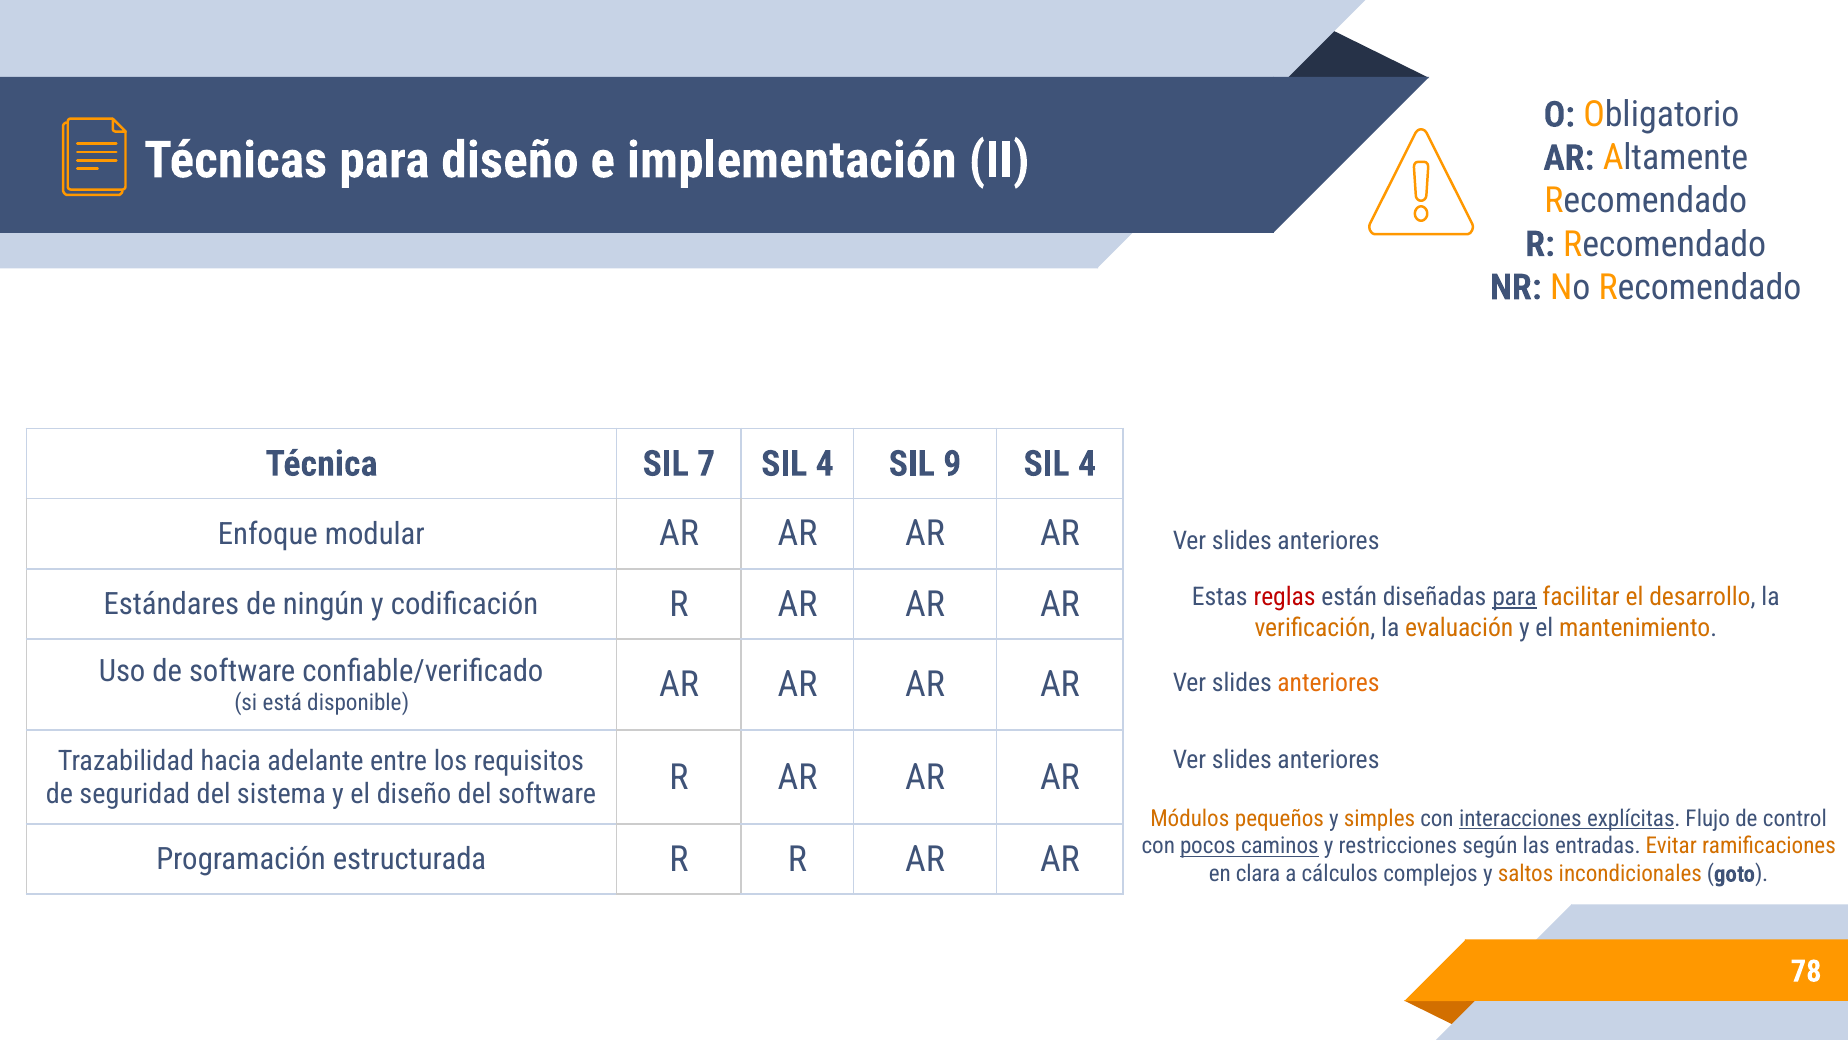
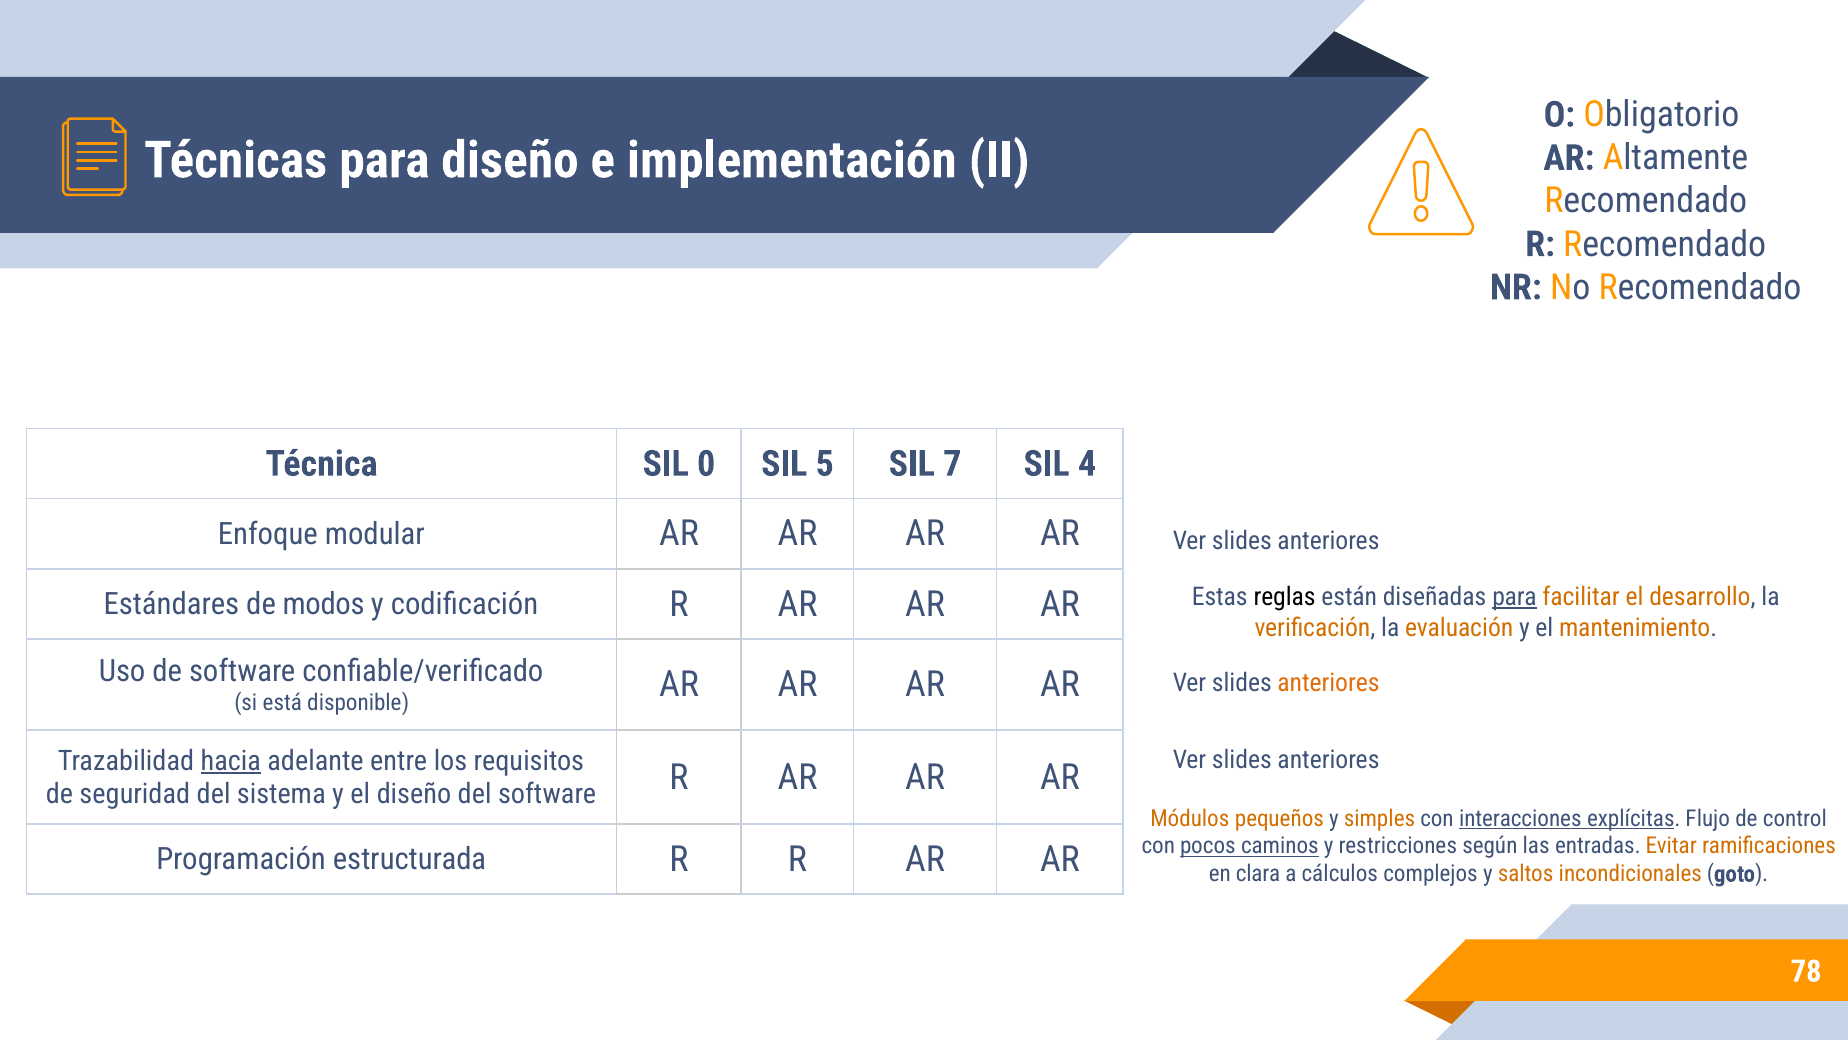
7: 7 -> 0 (706, 464)
4: 4 -> 5 (825, 464)
9: 9 -> 7 (952, 464)
reglas colour: red -> black (1285, 597)
ningún: ningún -> modos (324, 604)
hacia underline: none -> present (231, 760)
